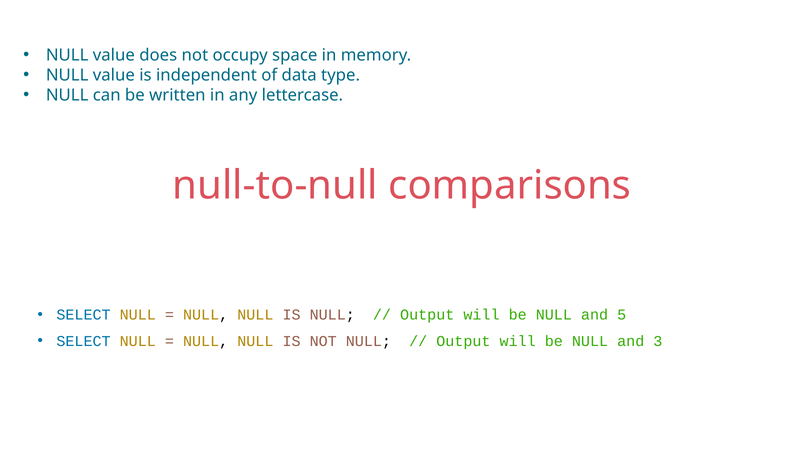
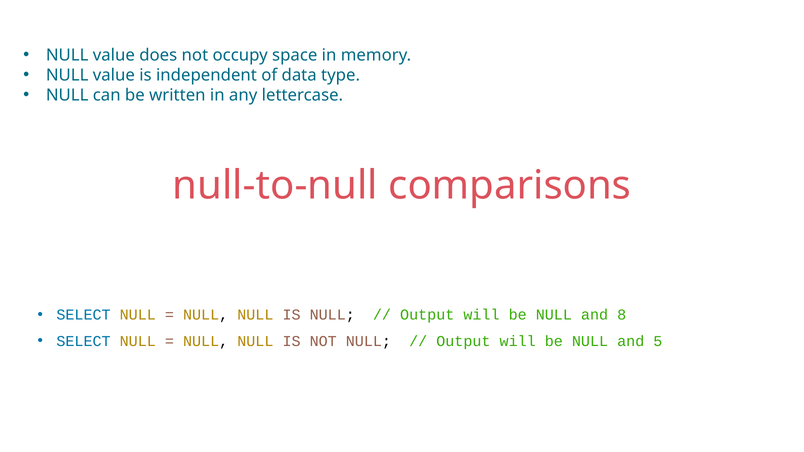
5: 5 -> 8 (622, 315)
3: 3 -> 5 (658, 341)
